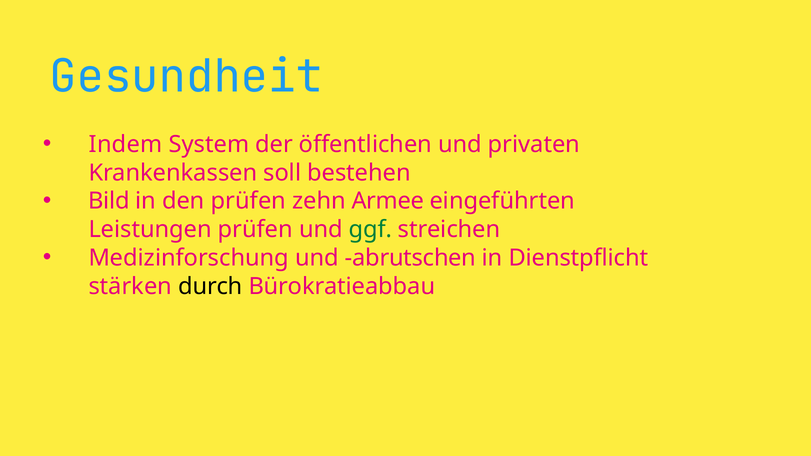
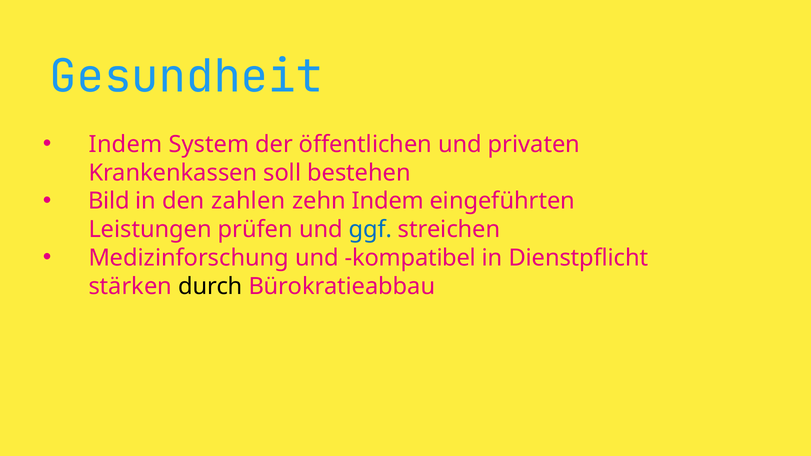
den prüfen: prüfen -> zahlen (248, 201)
zehn Armee: Armee -> Indem (388, 201)
ggf colour: green -> blue (370, 230)
abrutschen: abrutschen -> kompatibel (410, 258)
